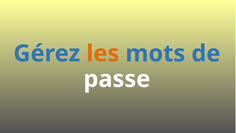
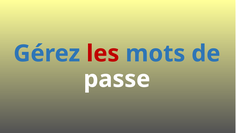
les colour: orange -> red (103, 53)
